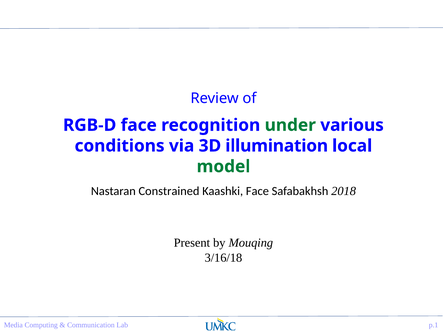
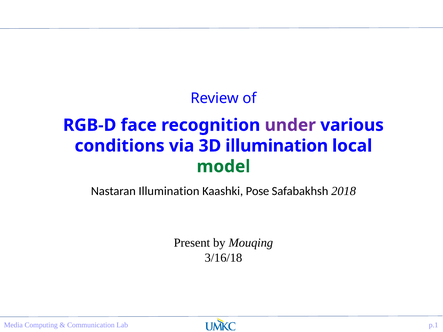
under colour: green -> purple (290, 125)
Nastaran Constrained: Constrained -> Illumination (169, 191)
Kaashki Face: Face -> Pose (257, 191)
